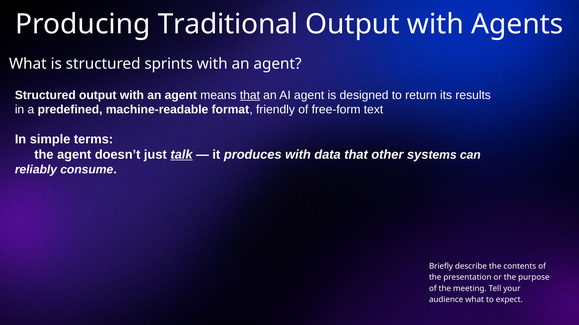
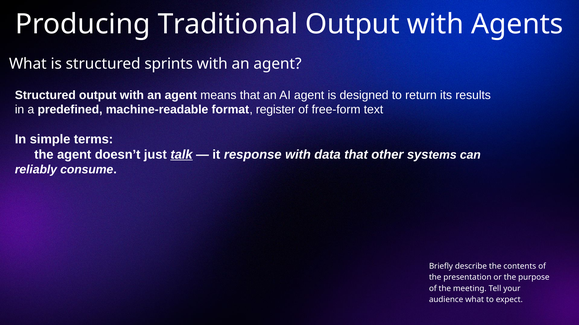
that underline: present -> none (250, 95)
friendly: friendly -> register (276, 110)
produces: produces -> response (253, 155)
